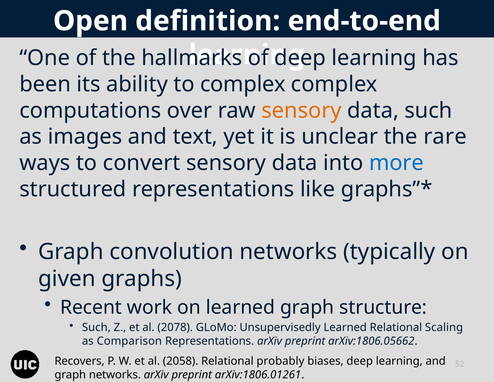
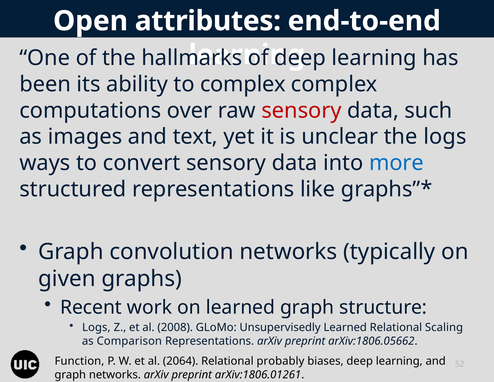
definition: definition -> attributes (208, 21)
sensory colour: orange -> red (302, 110)
the rare: rare -> logs (445, 137)
Such: Such -> Logs (96, 327)
2078: 2078 -> 2008 (175, 327)
Recovers: Recovers -> Function (79, 361)
2058: 2058 -> 2064 (181, 361)
